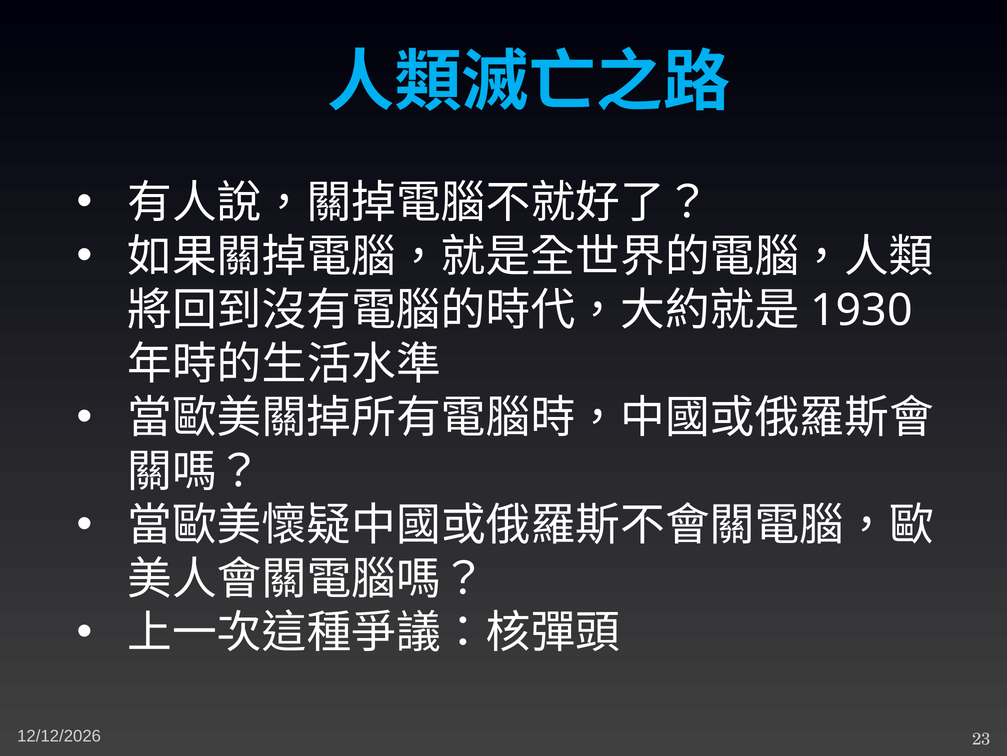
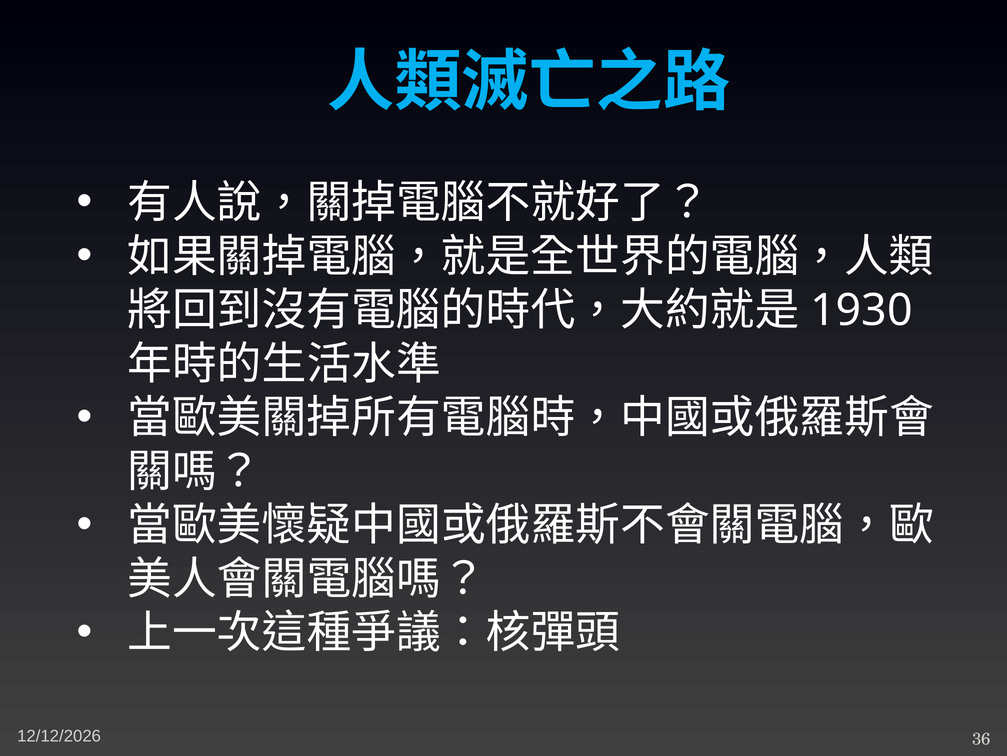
23: 23 -> 36 (981, 739)
